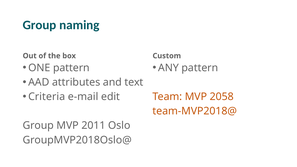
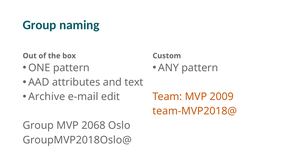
Criteria: Criteria -> Archive (47, 97)
2058: 2058 -> 2009 (222, 97)
2011: 2011 -> 2068 (93, 126)
